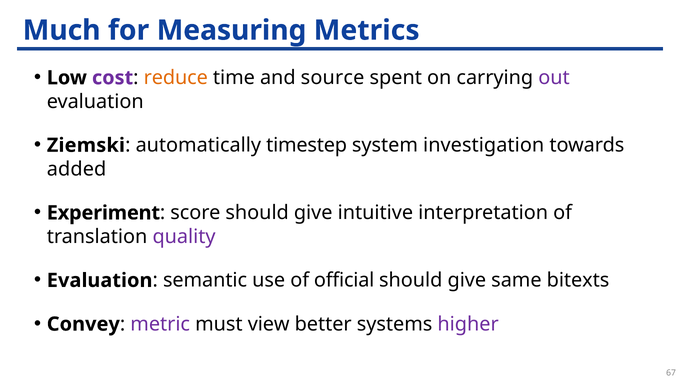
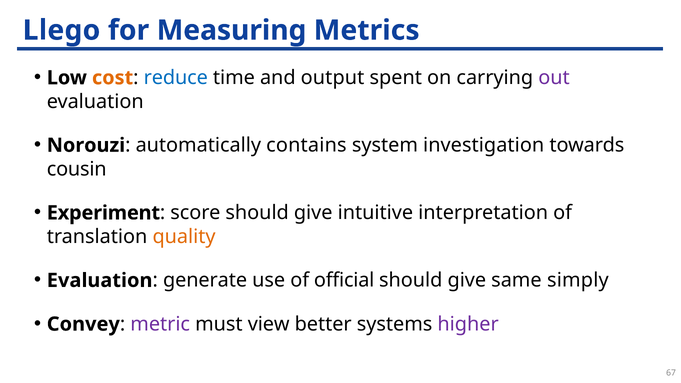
Much: Much -> Llego (61, 30)
cost colour: purple -> orange (113, 78)
reduce colour: orange -> blue (176, 78)
source: source -> output (333, 78)
Ziemski: Ziemski -> Norouzi (86, 145)
timestep: timestep -> contains (306, 145)
added: added -> cousin (77, 169)
quality colour: purple -> orange (184, 237)
semantic: semantic -> generate (205, 280)
bitexts: bitexts -> simply (578, 280)
